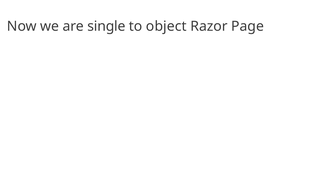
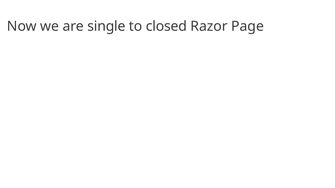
object: object -> closed (166, 26)
